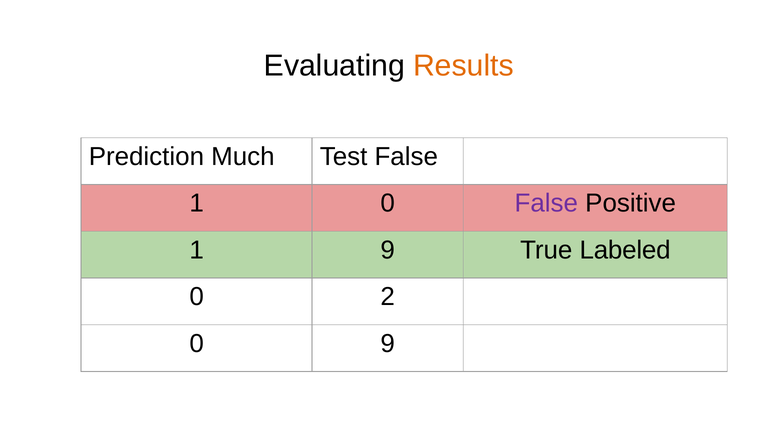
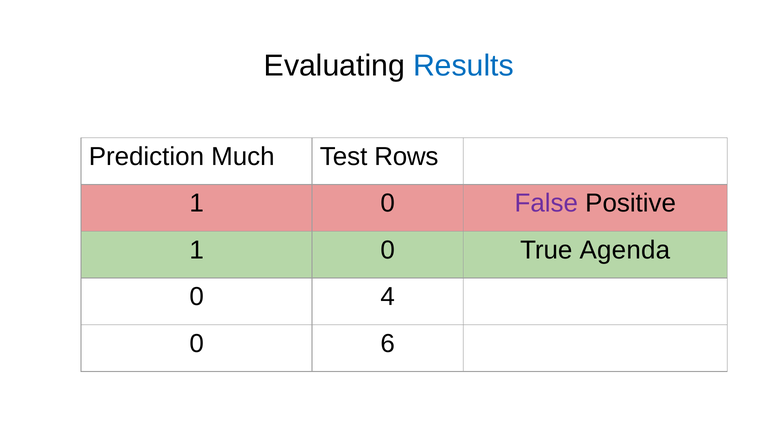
Results colour: orange -> blue (464, 66)
Test False: False -> Rows (406, 157)
9: 9 -> 0 (388, 250)
Labeled: Labeled -> Agenda (625, 250)
2: 2 -> 4 (388, 297)
0 9: 9 -> 6 (388, 343)
